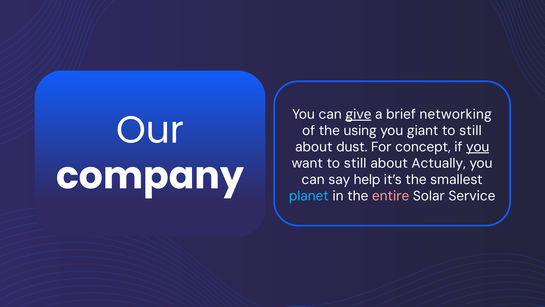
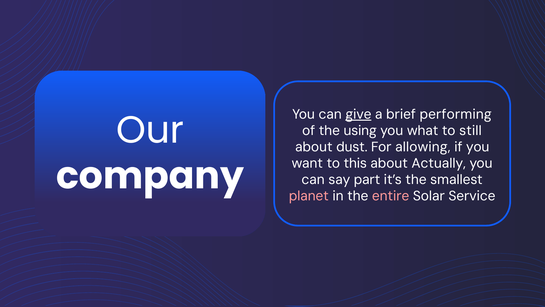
networking: networking -> performing (456, 114)
giant: giant -> what (423, 130)
concept: concept -> allowing (423, 147)
you underline: present -> none (478, 147)
want to still: still -> this (355, 163)
help: help -> part (367, 179)
planet colour: light blue -> pink (309, 196)
